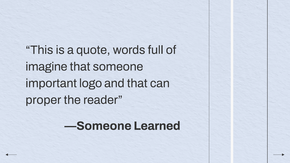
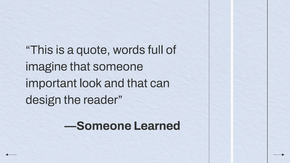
logo: logo -> look (91, 83)
proper: proper -> design (43, 100)
